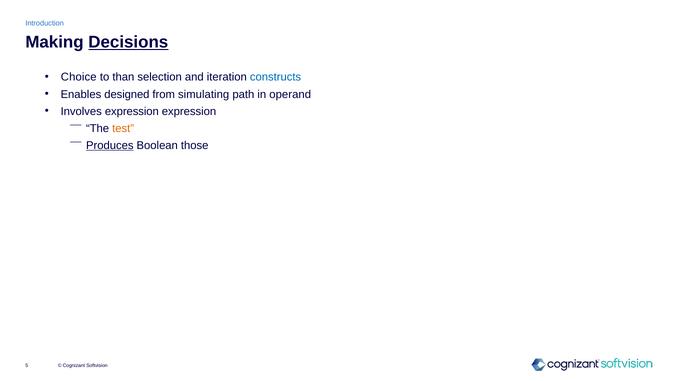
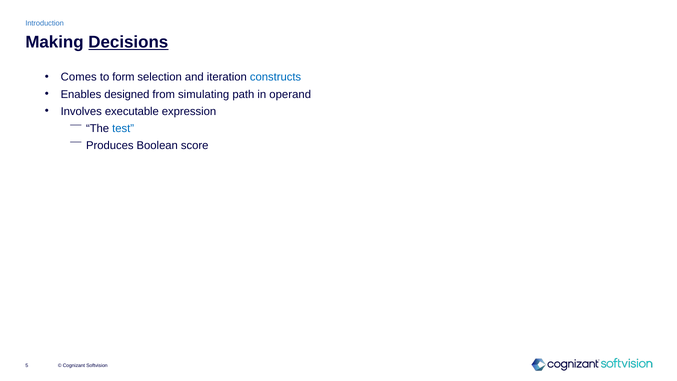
Choice: Choice -> Comes (79, 77)
than: than -> form (123, 77)
Involves expression: expression -> executable (132, 111)
test colour: orange -> blue (123, 128)
Produces underline: present -> none (110, 145)
those: those -> score (195, 145)
